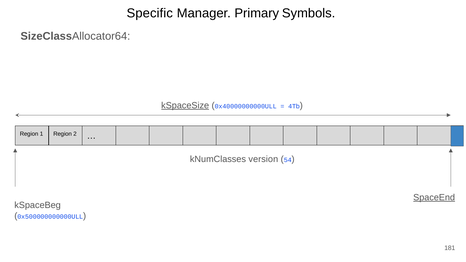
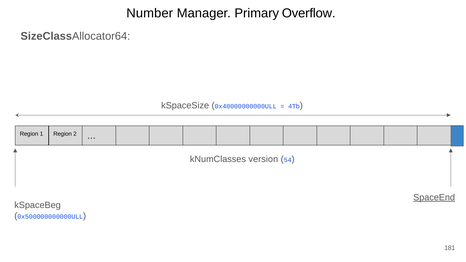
Specific: Specific -> Number (150, 13)
Symbols: Symbols -> Overflow (309, 13)
kSpaceSize underline: present -> none (185, 106)
